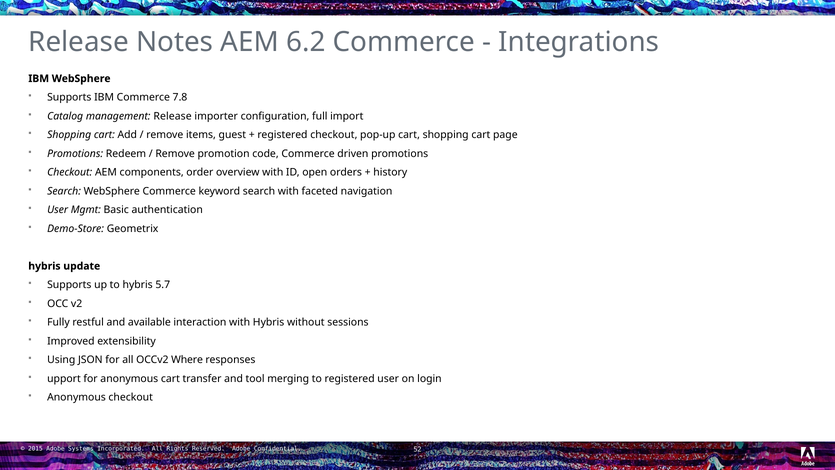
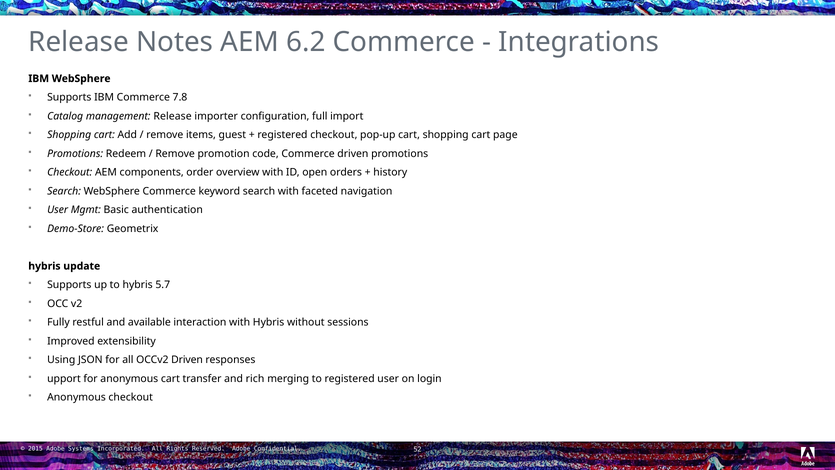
OCCv2 Where: Where -> Driven (187, 360)
tool: tool -> rich (255, 378)
